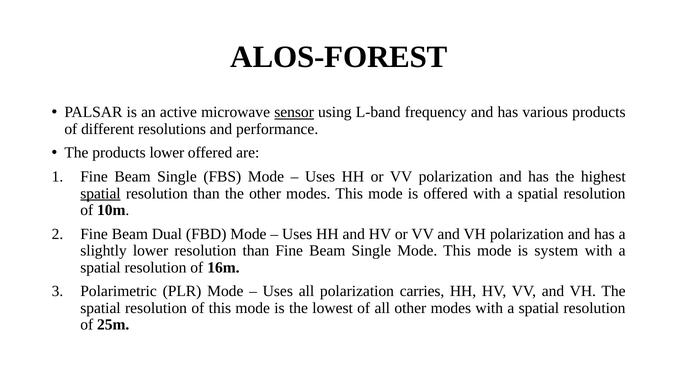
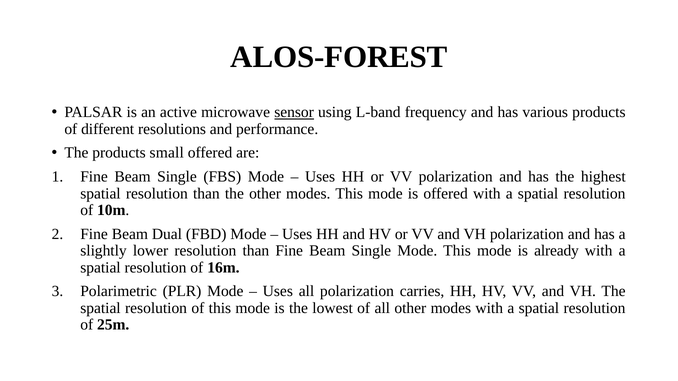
products lower: lower -> small (167, 153)
spatial underline: present -> none (100, 194)
system: system -> already (557, 251)
